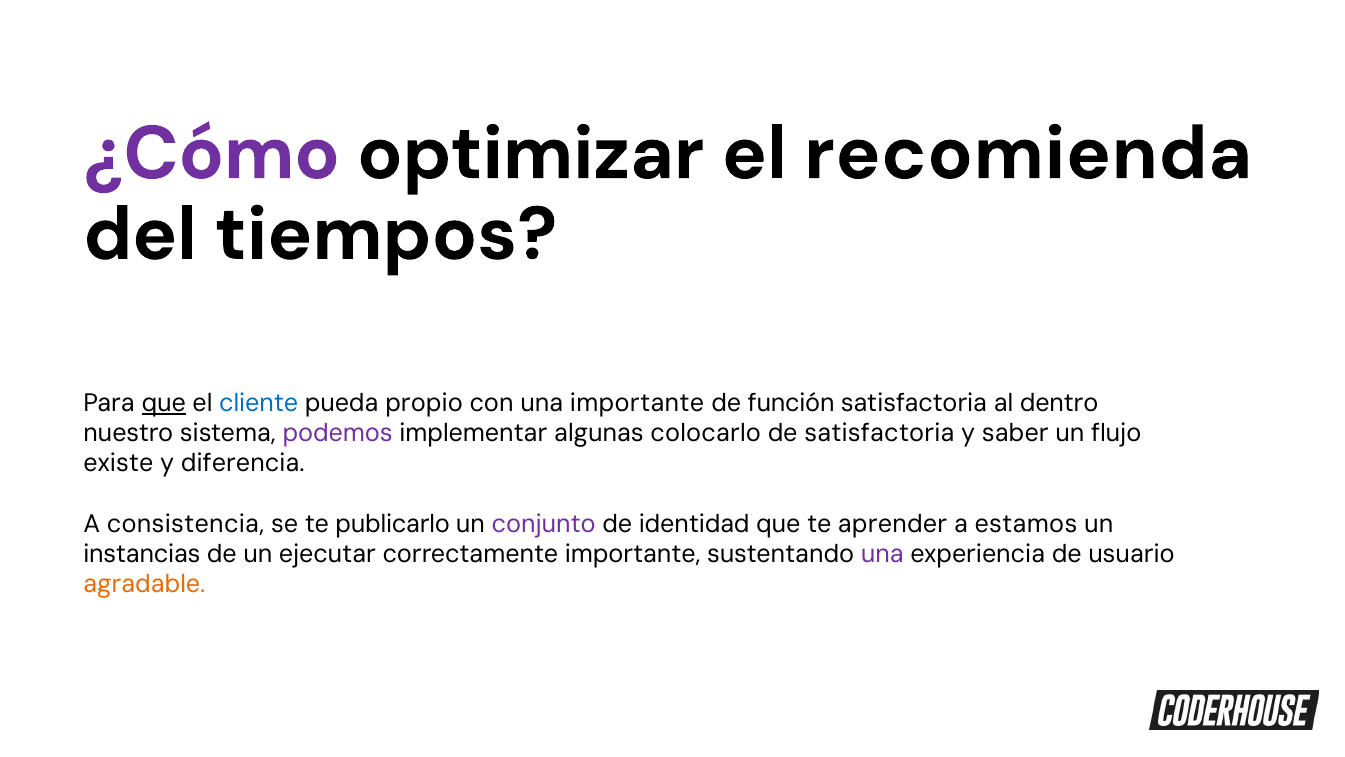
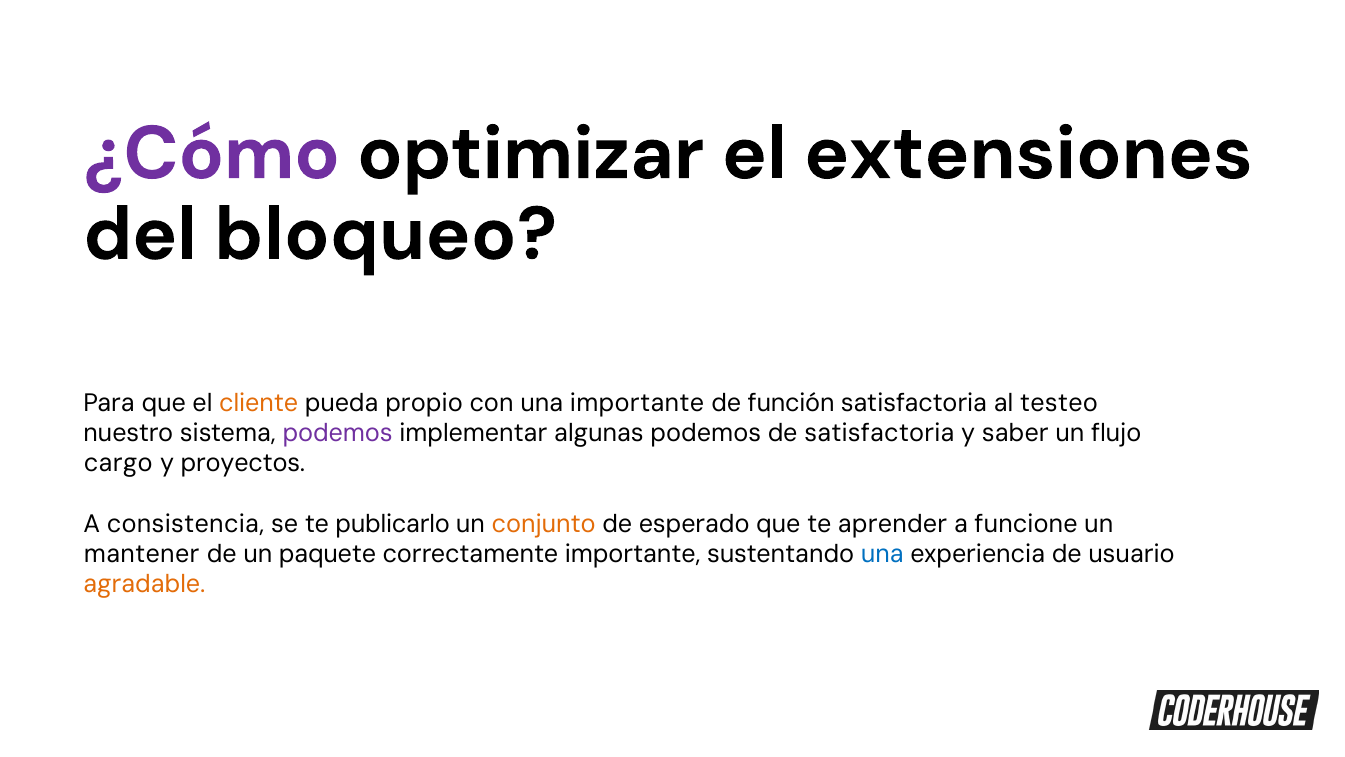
recomienda: recomienda -> extensiones (1028, 153)
tiempos: tiempos -> bloqueo (386, 234)
que underline: present -> none (164, 403)
cliente colour: blue -> orange (259, 403)
dentro: dentro -> testeo (1059, 403)
algunas colocarlo: colocarlo -> podemos (706, 433)
existe: existe -> cargo (118, 463)
diferencia: diferencia -> proyectos (243, 463)
conjunto colour: purple -> orange (544, 524)
identidad: identidad -> esperado (694, 524)
estamos: estamos -> funcione (1026, 524)
instancias: instancias -> mantener (142, 554)
ejecutar: ejecutar -> paquete (327, 554)
una colour: purple -> blue (882, 554)
